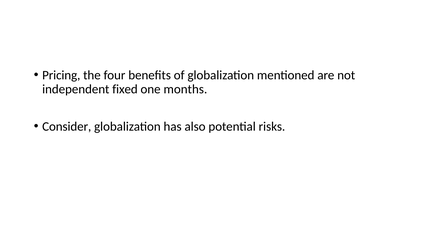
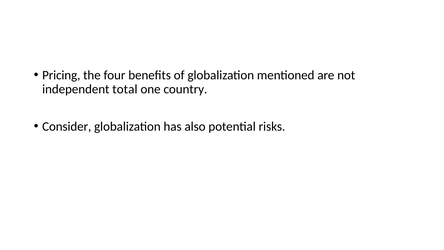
fixed: fixed -> total (125, 89)
months: months -> country (185, 89)
